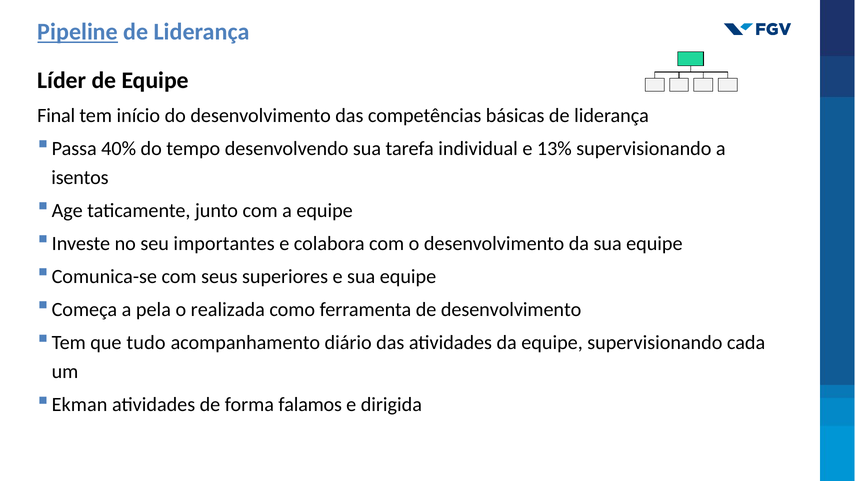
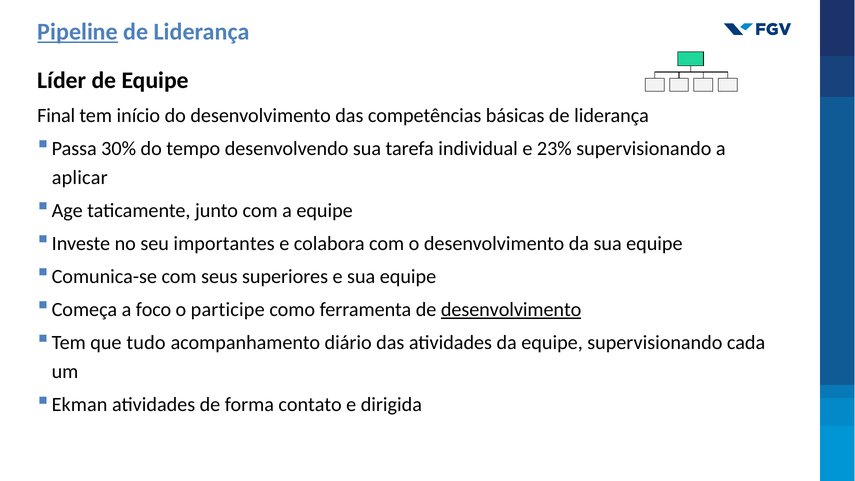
40%: 40% -> 30% (119, 148)
13%: 13% -> 23% (554, 148)
isentos: isentos -> aplicar (80, 177)
pela: pela -> foco (154, 310)
realizada: realizada -> participe (228, 310)
desenvolvimento underline: none -> present (511, 310)
falamos: falamos -> contato (310, 405)
